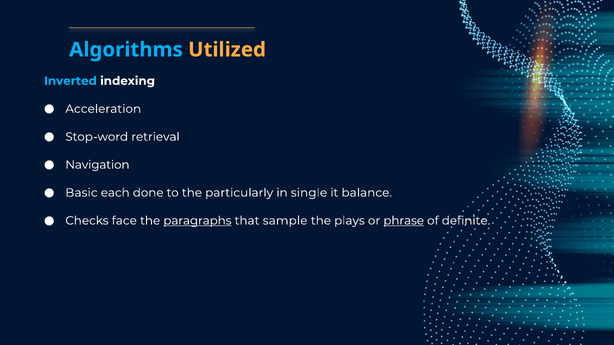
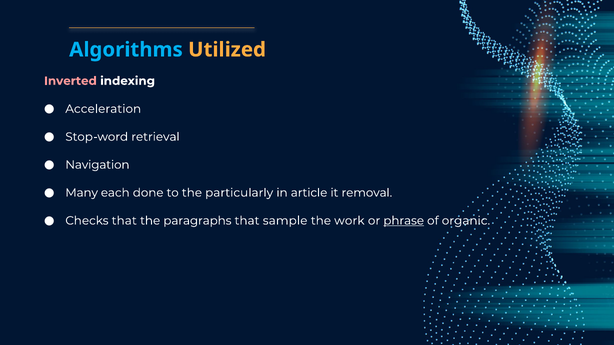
Inverted colour: light blue -> pink (70, 81)
Basic: Basic -> Many (82, 193)
single: single -> article (309, 193)
balance: balance -> removal (367, 193)
Checks face: face -> that (124, 221)
paragraphs underline: present -> none (197, 221)
plays: plays -> work (349, 221)
definite: definite -> organic (466, 221)
